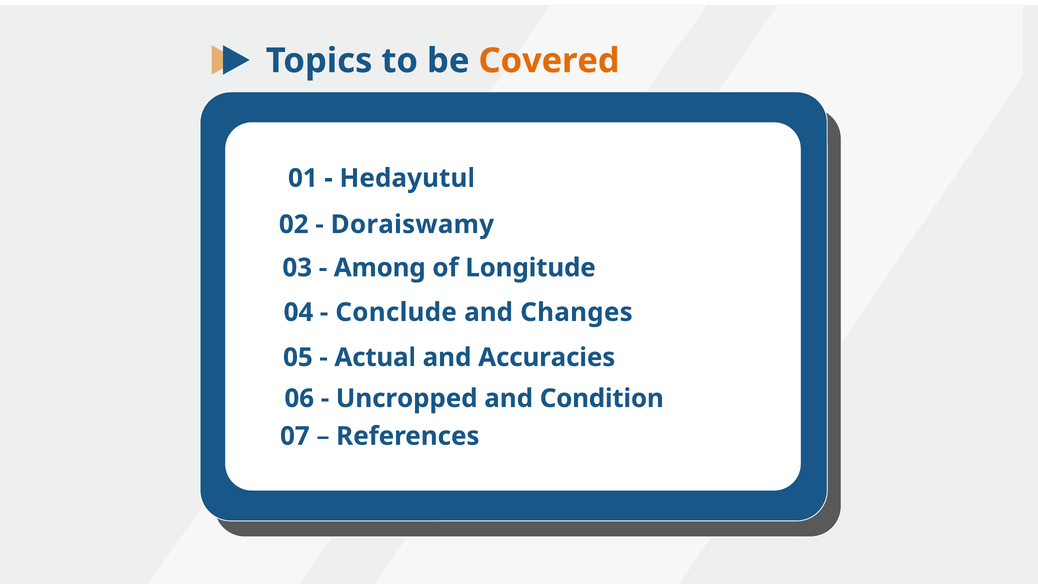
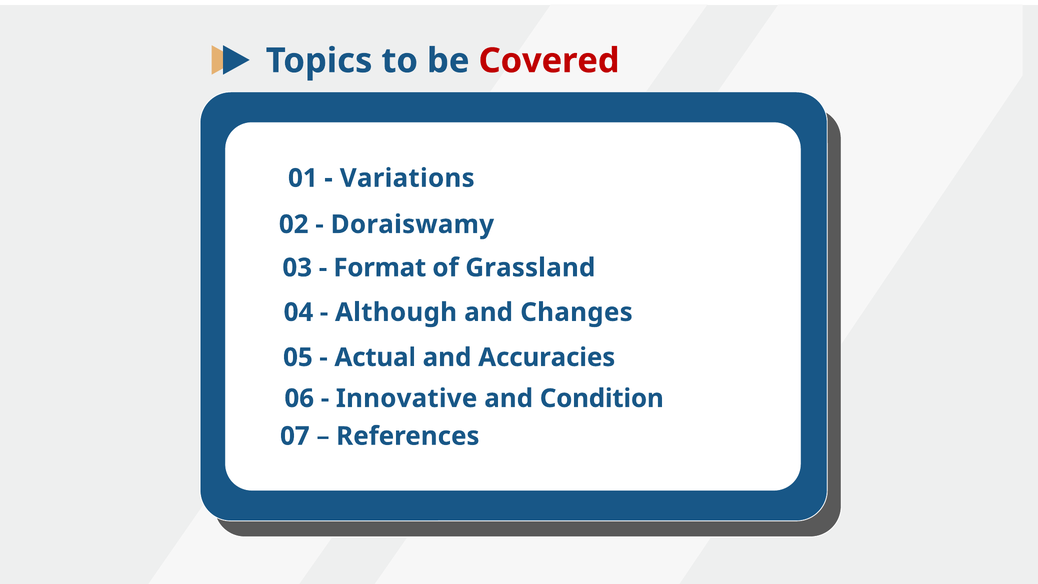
Covered colour: orange -> red (549, 61)
Hedayutul: Hedayutul -> Variations (407, 178)
Among: Among -> Format (380, 268)
Longitude: Longitude -> Grassland (530, 268)
Conclude: Conclude -> Although (396, 312)
Uncropped: Uncropped -> Innovative (407, 398)
